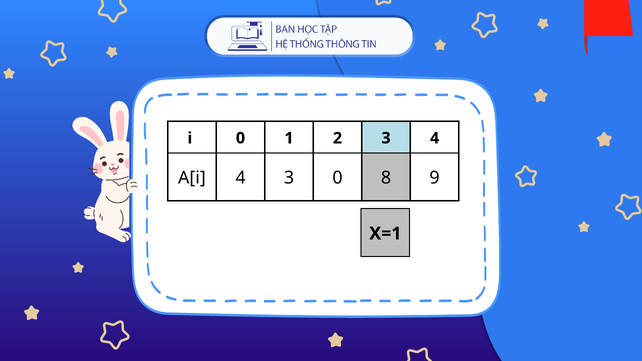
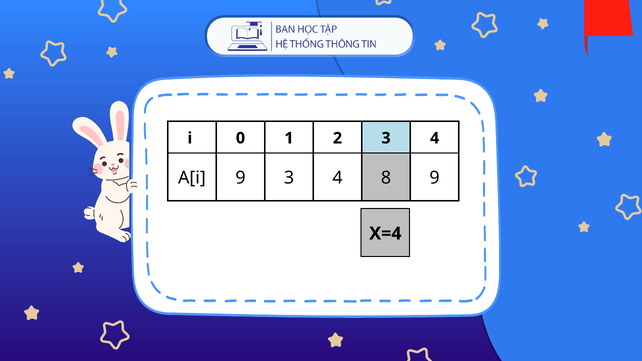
A[i 4: 4 -> 9 (240, 178)
0: 0 -> 4 (338, 178)
X=1: X=1 -> X=4 (385, 234)
